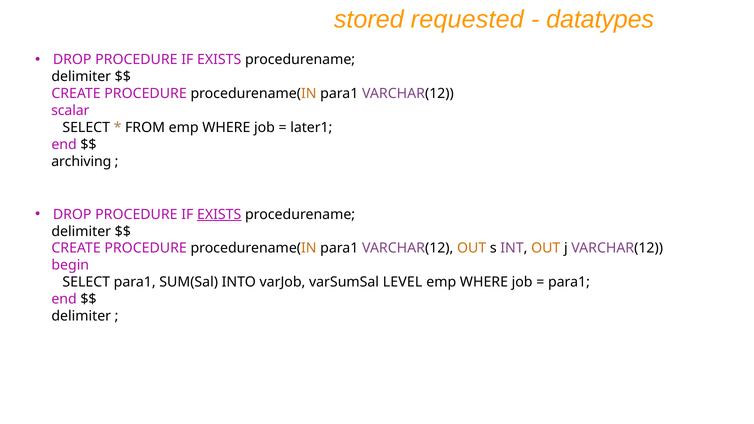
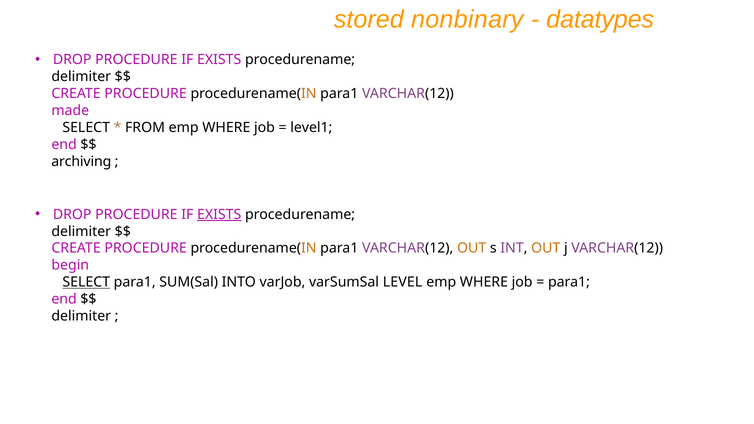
requested: requested -> nonbinary (467, 20)
scalar: scalar -> made (70, 111)
later1: later1 -> level1 (311, 128)
SELECT underline: none -> present (86, 282)
